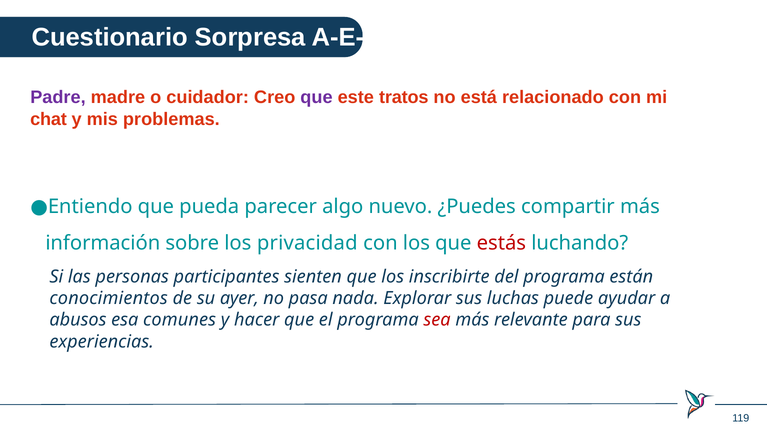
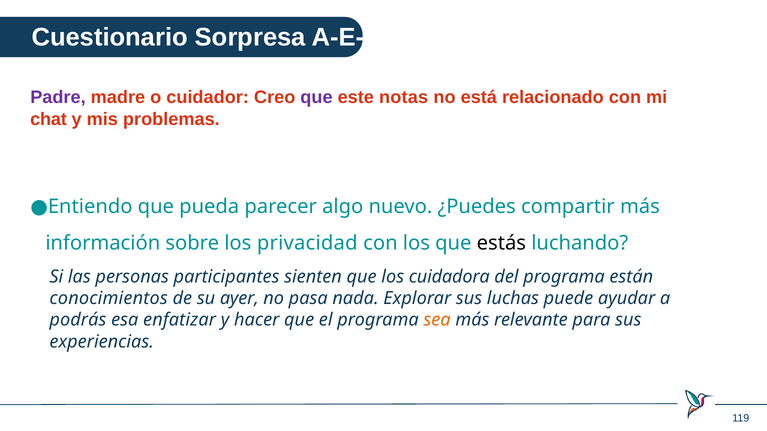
tratos: tratos -> notas (404, 97)
estás colour: red -> black (501, 243)
inscribirte: inscribirte -> cuidadora (449, 277)
abusos: abusos -> podrás (78, 320)
comunes: comunes -> enfatizar (180, 320)
sea colour: red -> orange (437, 320)
